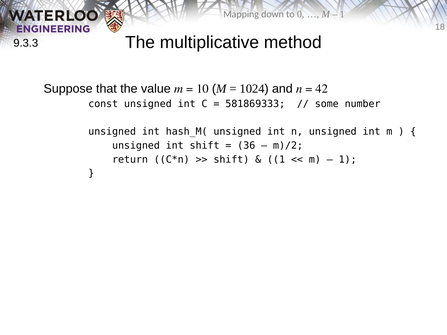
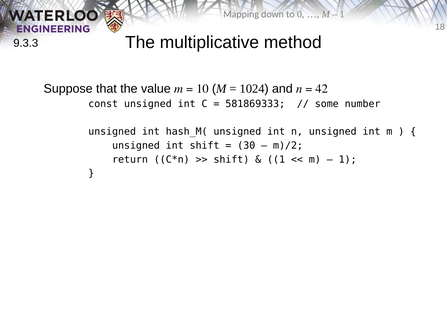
36: 36 -> 30 (246, 146)
